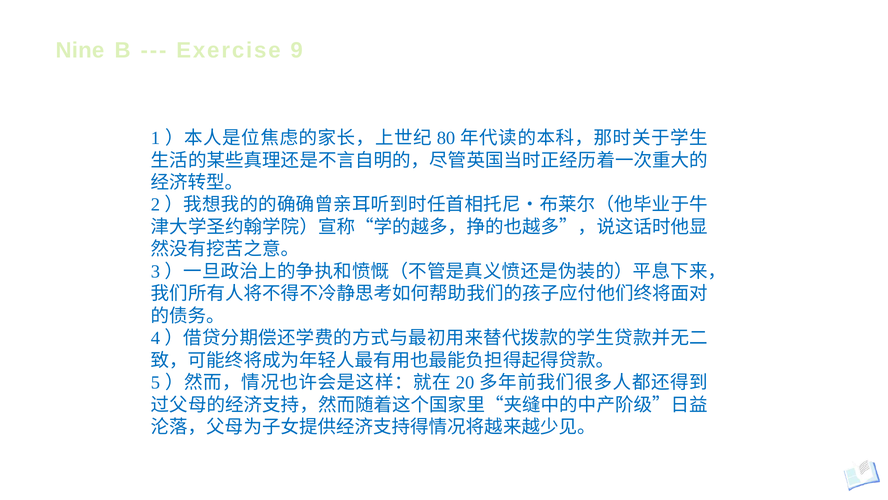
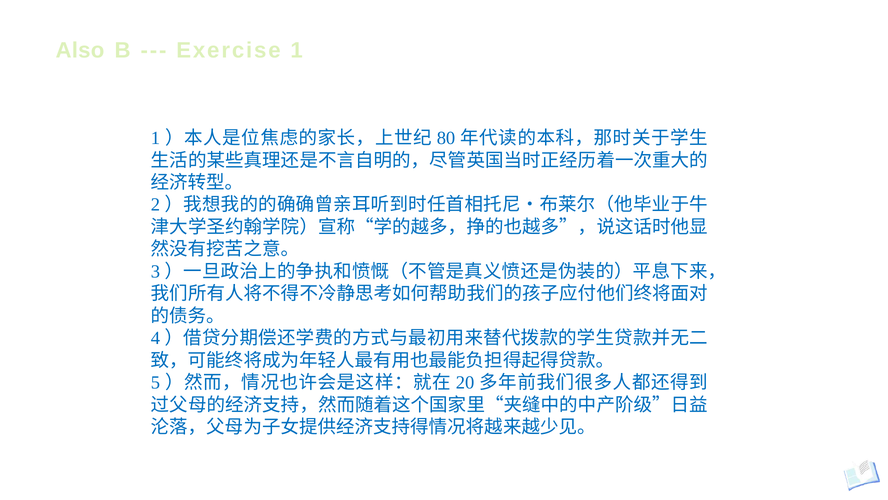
Nine: Nine -> Also (80, 51)
Exercise 9: 9 -> 1 (297, 51)
